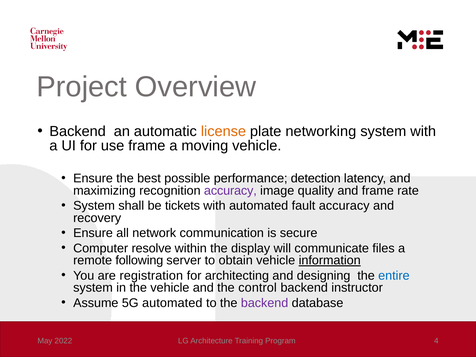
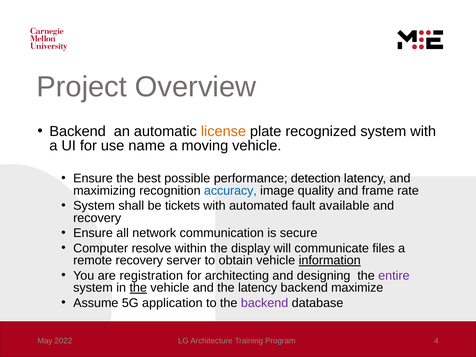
networking: networking -> recognized (321, 131)
use frame: frame -> name (147, 146)
accuracy colour: purple -> blue (230, 191)
fault accuracy: accuracy -> available (344, 206)
remote following: following -> recovery (139, 260)
entire colour: blue -> purple (394, 276)
the underline: none -> present (138, 288)
the control: control -> latency (258, 288)
instructor: instructor -> maximize (357, 288)
5G automated: automated -> application (172, 303)
